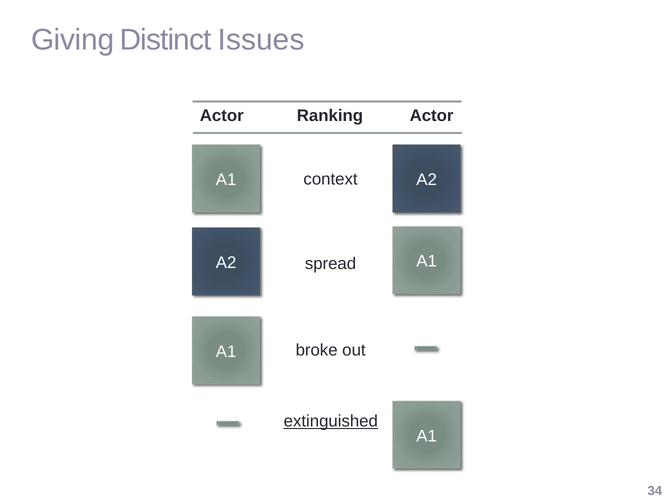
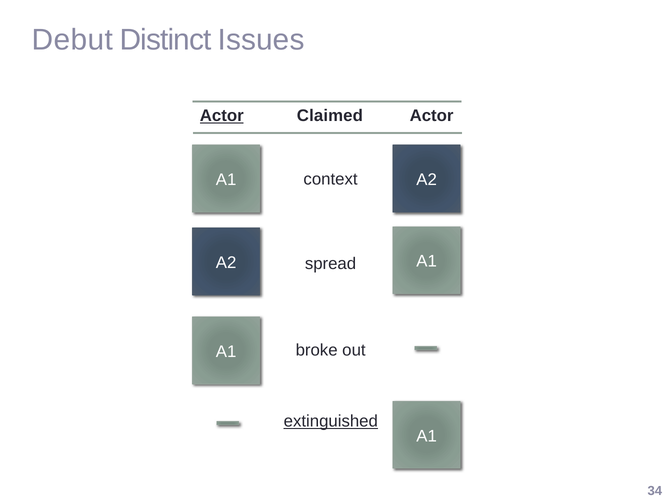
Giving: Giving -> Debut (72, 40)
Actor underline: none -> present (222, 116)
Ranking: Ranking -> Claimed (330, 116)
